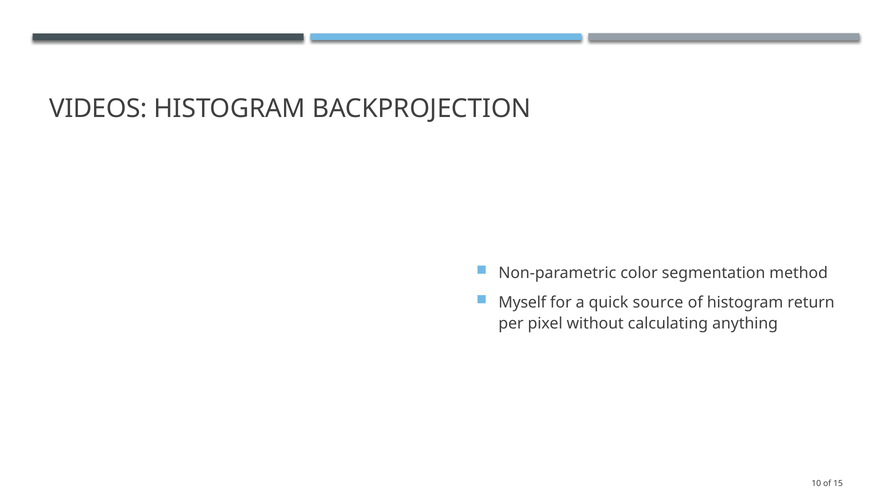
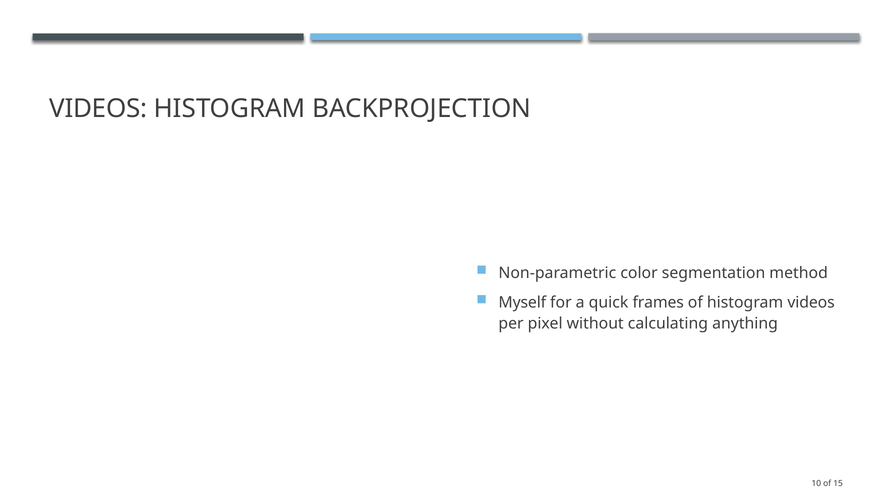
source: source -> frames (658, 302)
histogram return: return -> videos (811, 302)
